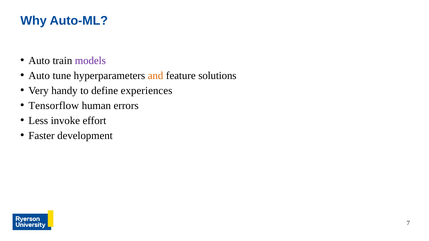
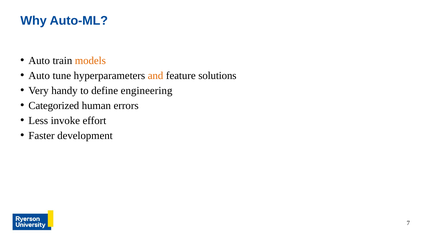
models colour: purple -> orange (90, 61)
experiences: experiences -> engineering (147, 91)
Tensorflow: Tensorflow -> Categorized (54, 106)
